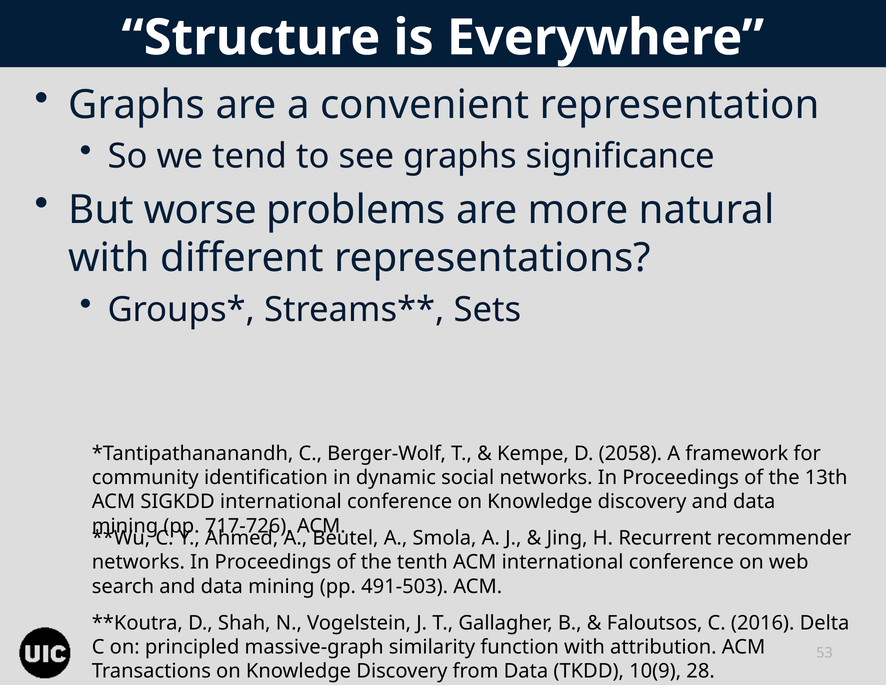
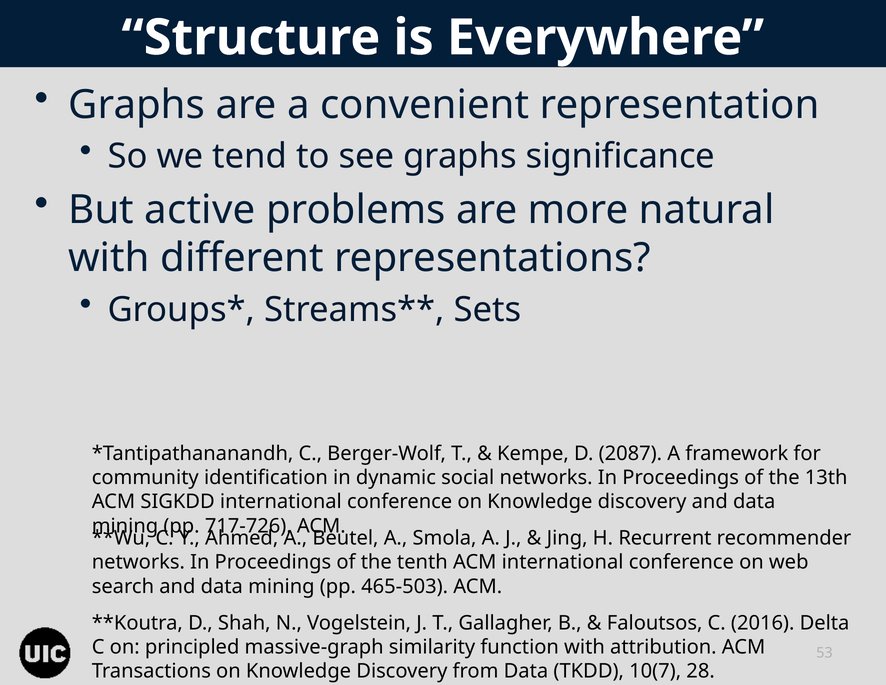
worse: worse -> active (200, 210)
2058: 2058 -> 2087 (630, 453)
491-503: 491-503 -> 465-503 (405, 586)
10(9: 10(9 -> 10(7 (655, 671)
